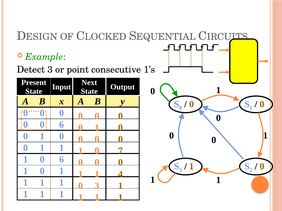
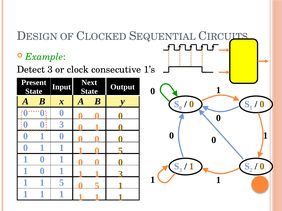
point: point -> clock (78, 70)
0 0 6: 6 -> 3 (62, 125)
1 0 7: 7 -> 5 (120, 151)
6: 6 -> 1 (62, 160)
1 4: 4 -> 3 (120, 175)
1: 1 -> 5 (62, 183)
3: 3 -> 5 (97, 186)
